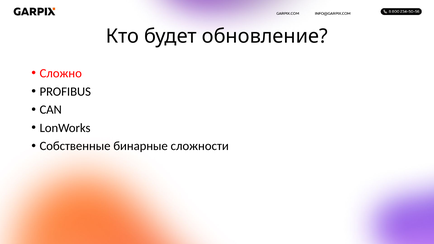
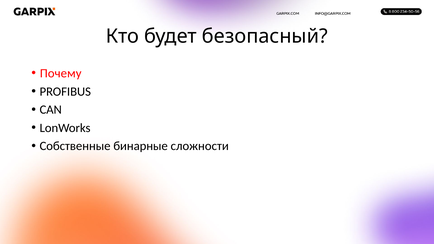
обновление: обновление -> безопасный (265, 36)
Сложно: Сложно -> Почему (61, 73)
